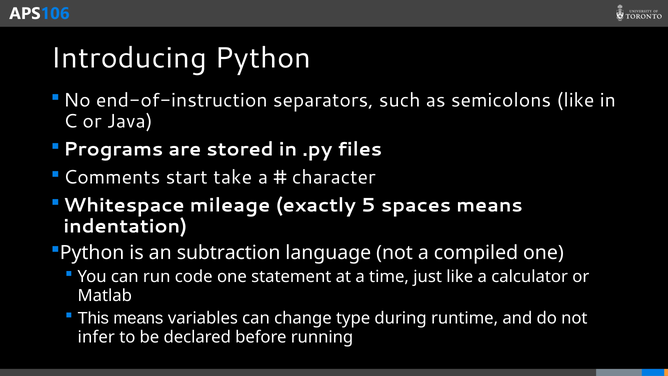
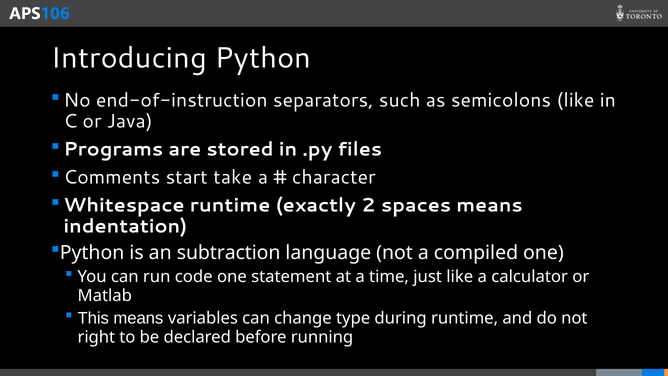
Whitespace mileage: mileage -> runtime (230, 205)
5: 5 -> 2 (368, 205)
infer: infer -> right (96, 337)
